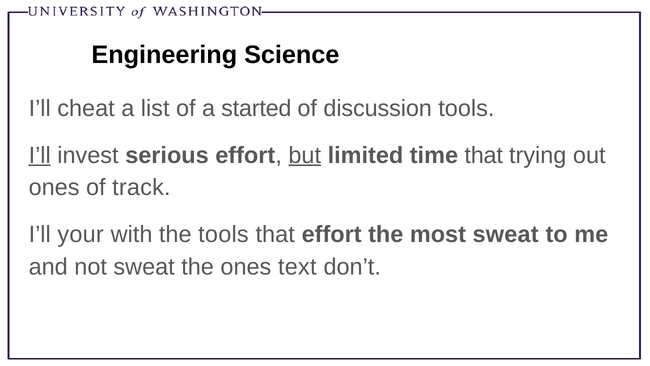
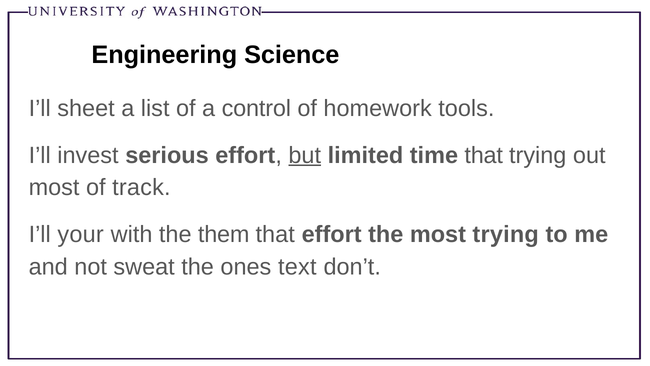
cheat: cheat -> sheet (86, 108)
started: started -> control (256, 108)
discussion: discussion -> homework (378, 108)
I’ll underline: present -> none (40, 155)
ones: ones -> most (54, 188)
the tools: tools -> them (224, 234)
most sweat: sweat -> trying (506, 234)
